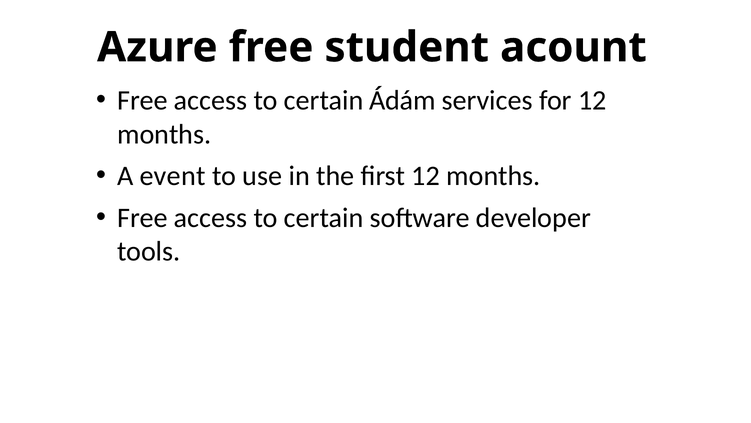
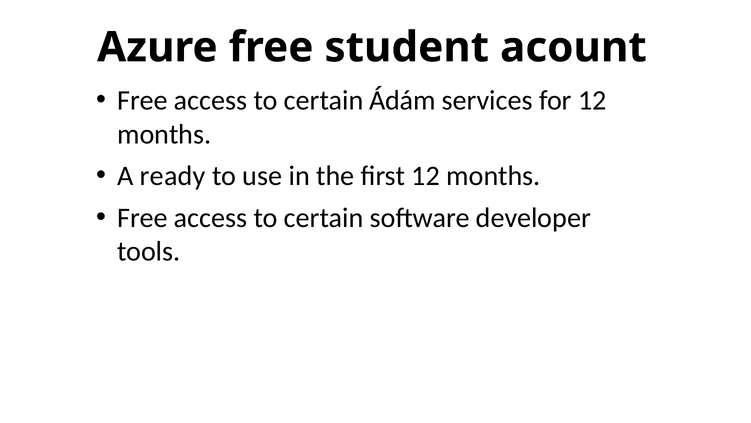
event: event -> ready (173, 176)
